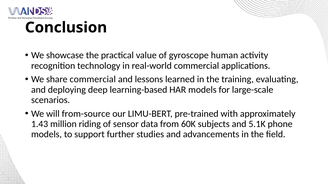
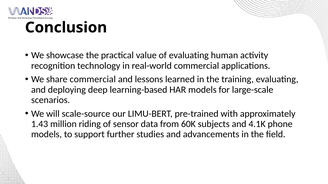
of gyroscope: gyroscope -> evaluating (189, 55)
from-source: from-source -> scale-source (86, 114)
5.1K: 5.1K -> 4.1K (257, 124)
